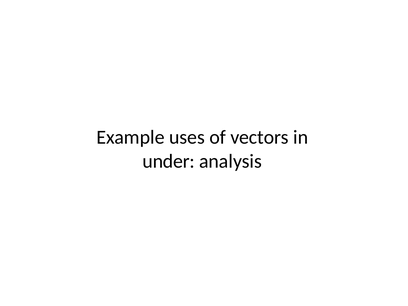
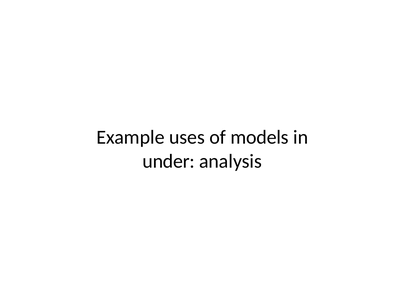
vectors: vectors -> models (260, 137)
